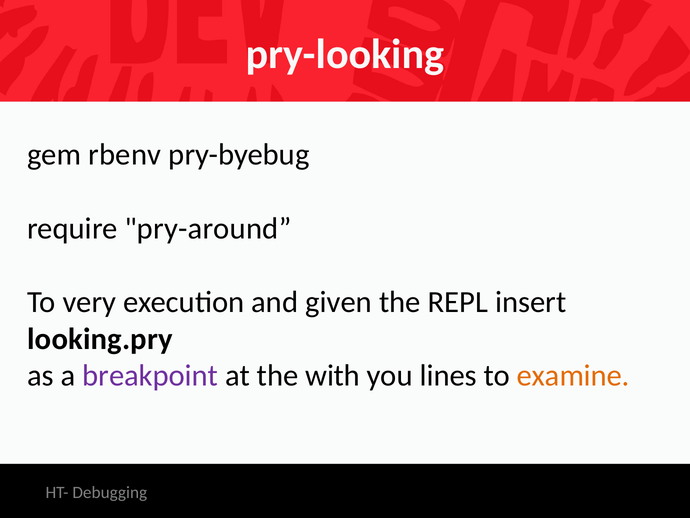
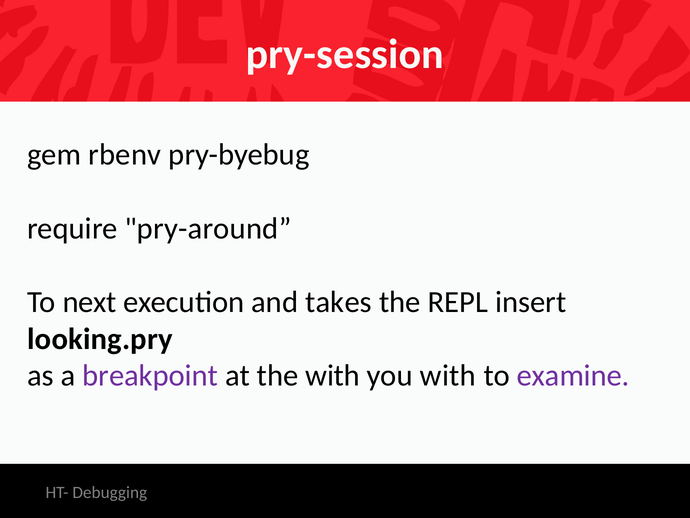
pry-looking: pry-looking -> pry-session (345, 54)
very: very -> next (90, 302)
given: given -> takes (339, 302)
you lines: lines -> with (448, 375)
examine colour: orange -> purple (573, 375)
